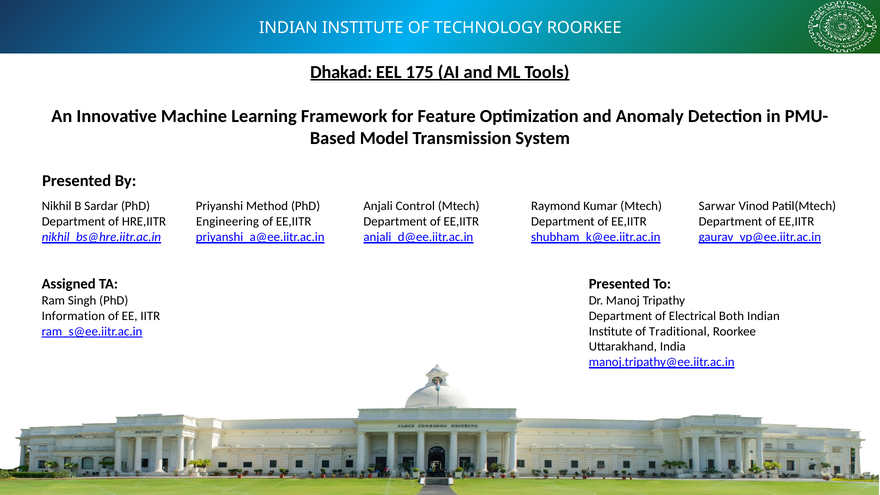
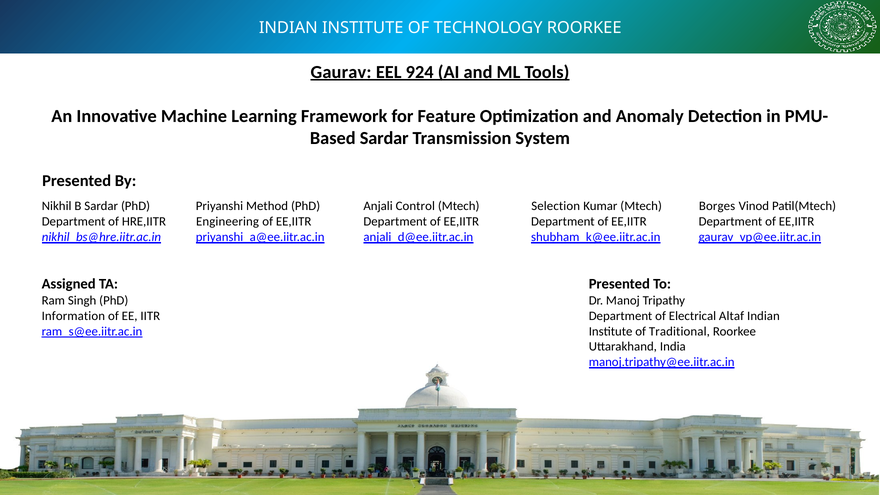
Dhakad: Dhakad -> Gaurav (341, 72)
175: 175 -> 924 (420, 72)
Model: Model -> Sardar (384, 138)
Raymond: Raymond -> Selection (556, 206)
Sarwar: Sarwar -> Borges (717, 206)
Both: Both -> Altaf (732, 316)
